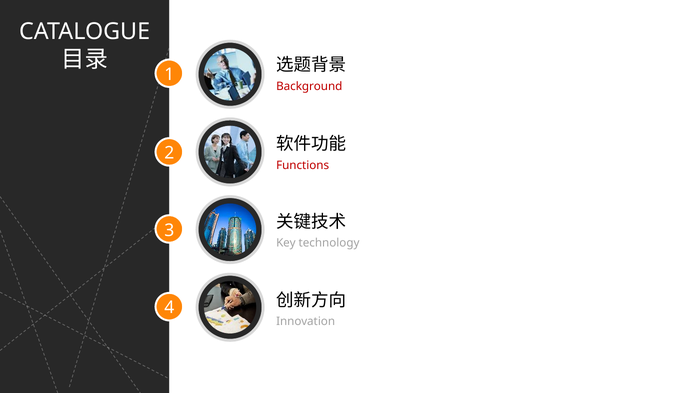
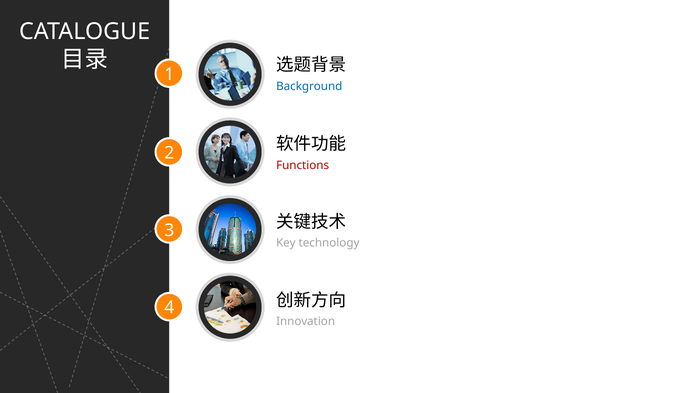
Background colour: red -> blue (309, 86)
